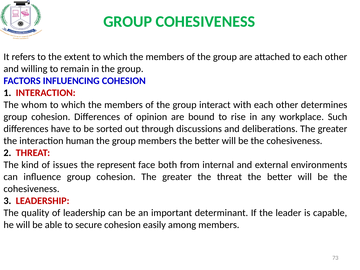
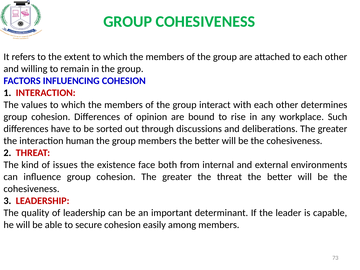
whom: whom -> values (34, 105)
represent: represent -> existence (116, 165)
